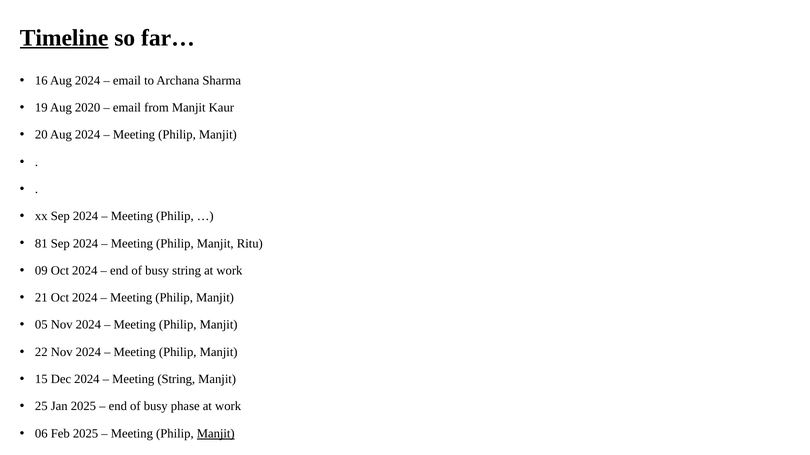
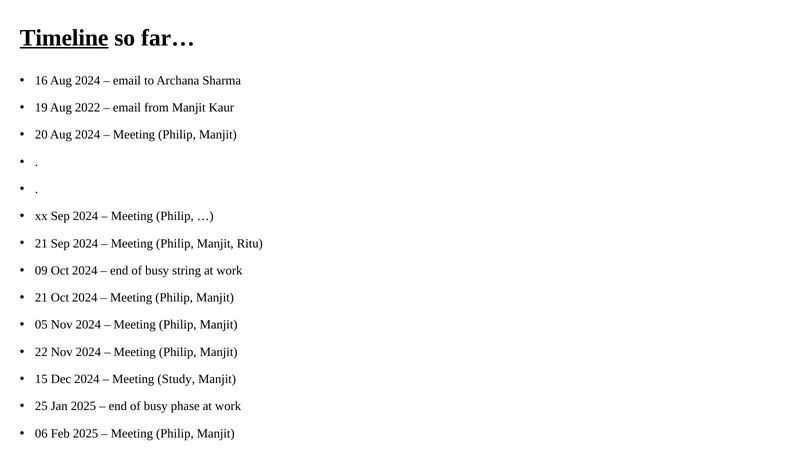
2020: 2020 -> 2022 (88, 108)
81: 81 -> 21 (41, 244)
Meeting String: String -> Study (176, 380)
Manjit underline: present -> none (216, 434)
